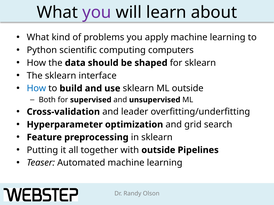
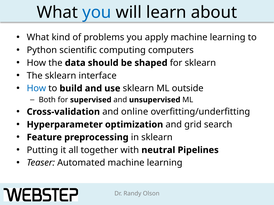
you colour: purple -> blue (97, 12)
leader: leader -> online (135, 112)
with outside: outside -> neutral (158, 150)
